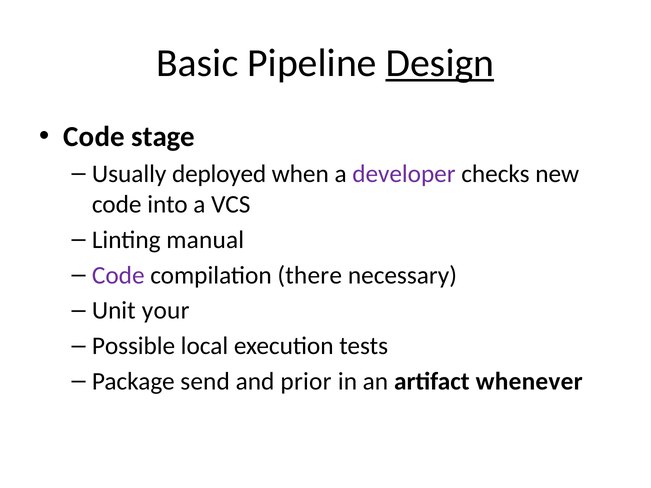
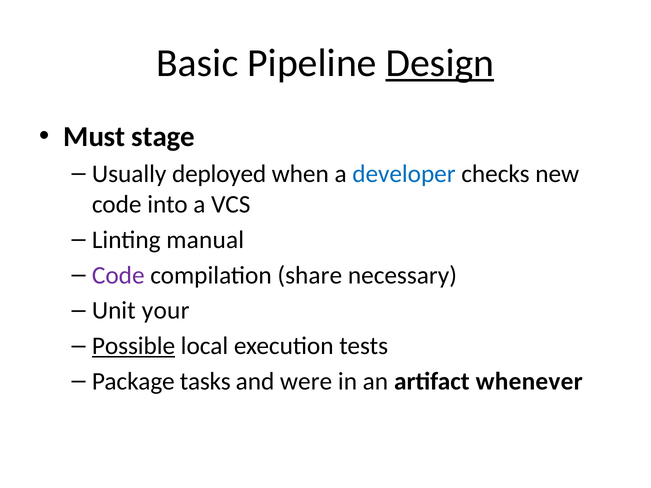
Code: Code -> Must (94, 137)
developer colour: purple -> blue (404, 174)
there: there -> share (310, 275)
Possible underline: none -> present (134, 346)
send: send -> tasks (205, 382)
prior: prior -> were (306, 382)
